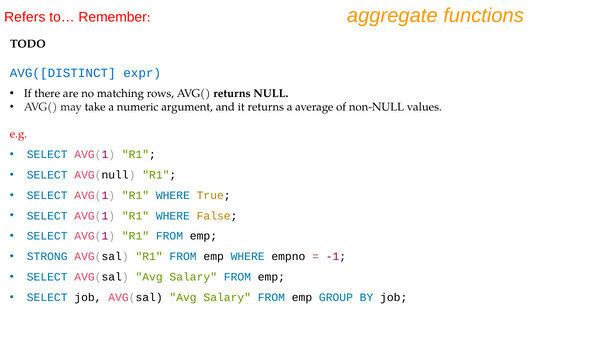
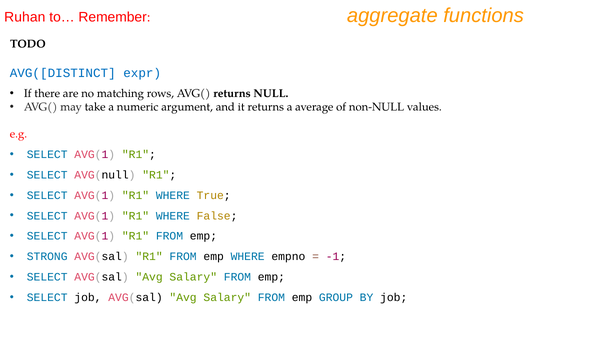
Refers: Refers -> Ruhan (25, 17)
